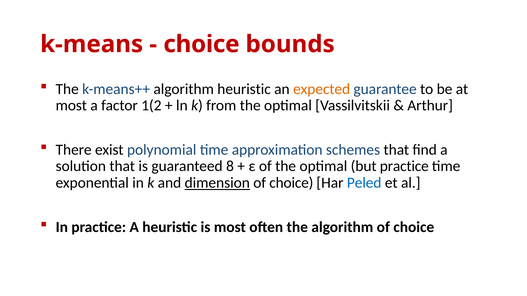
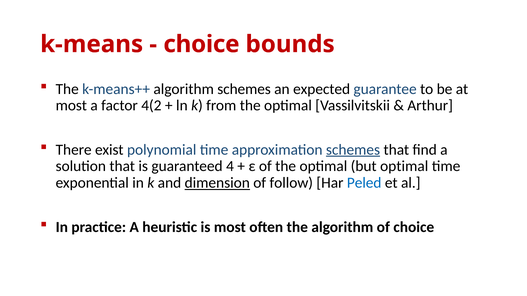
algorithm heuristic: heuristic -> schemes (244, 89)
expected colour: orange -> black (322, 89)
1(2: 1(2 -> 4(2 (151, 106)
schemes underline: none -> present (353, 150)
8: 8 -> 4 (230, 167)
but practice: practice -> optimal (404, 167)
choice: choice -> follow (291, 183)
